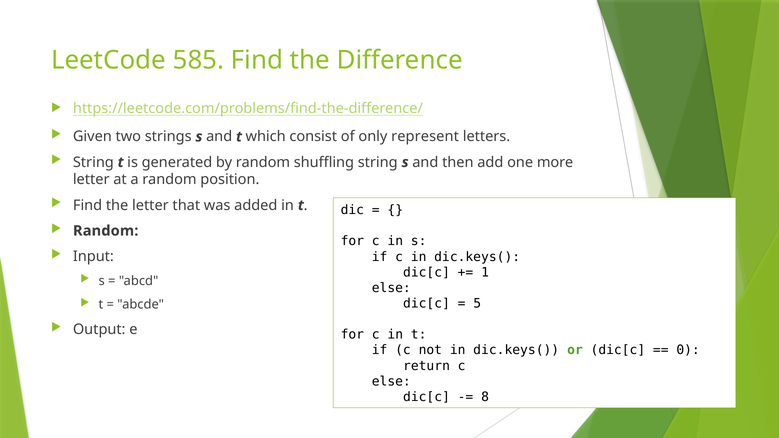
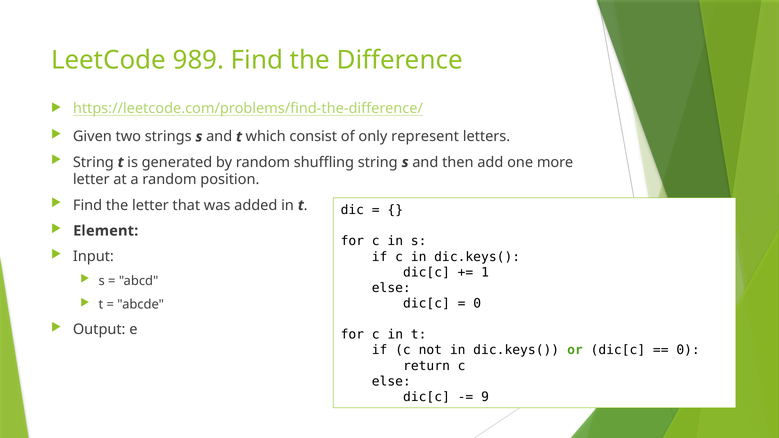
585: 585 -> 989 (198, 60)
Random: Random -> Element (106, 231)
5: 5 -> 0 (477, 304)
8: 8 -> 9 (485, 397)
